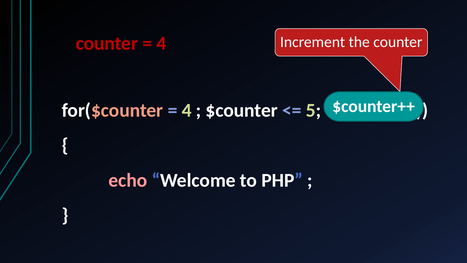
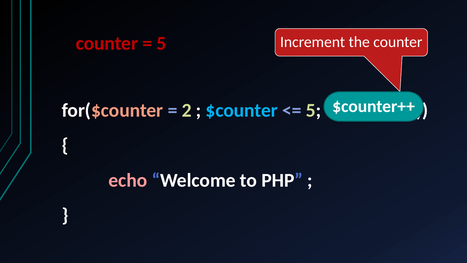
4: 4 -> 5 (161, 43)
4: 4 -> 2 (187, 110)
$counter colour: white -> light blue (242, 110)
